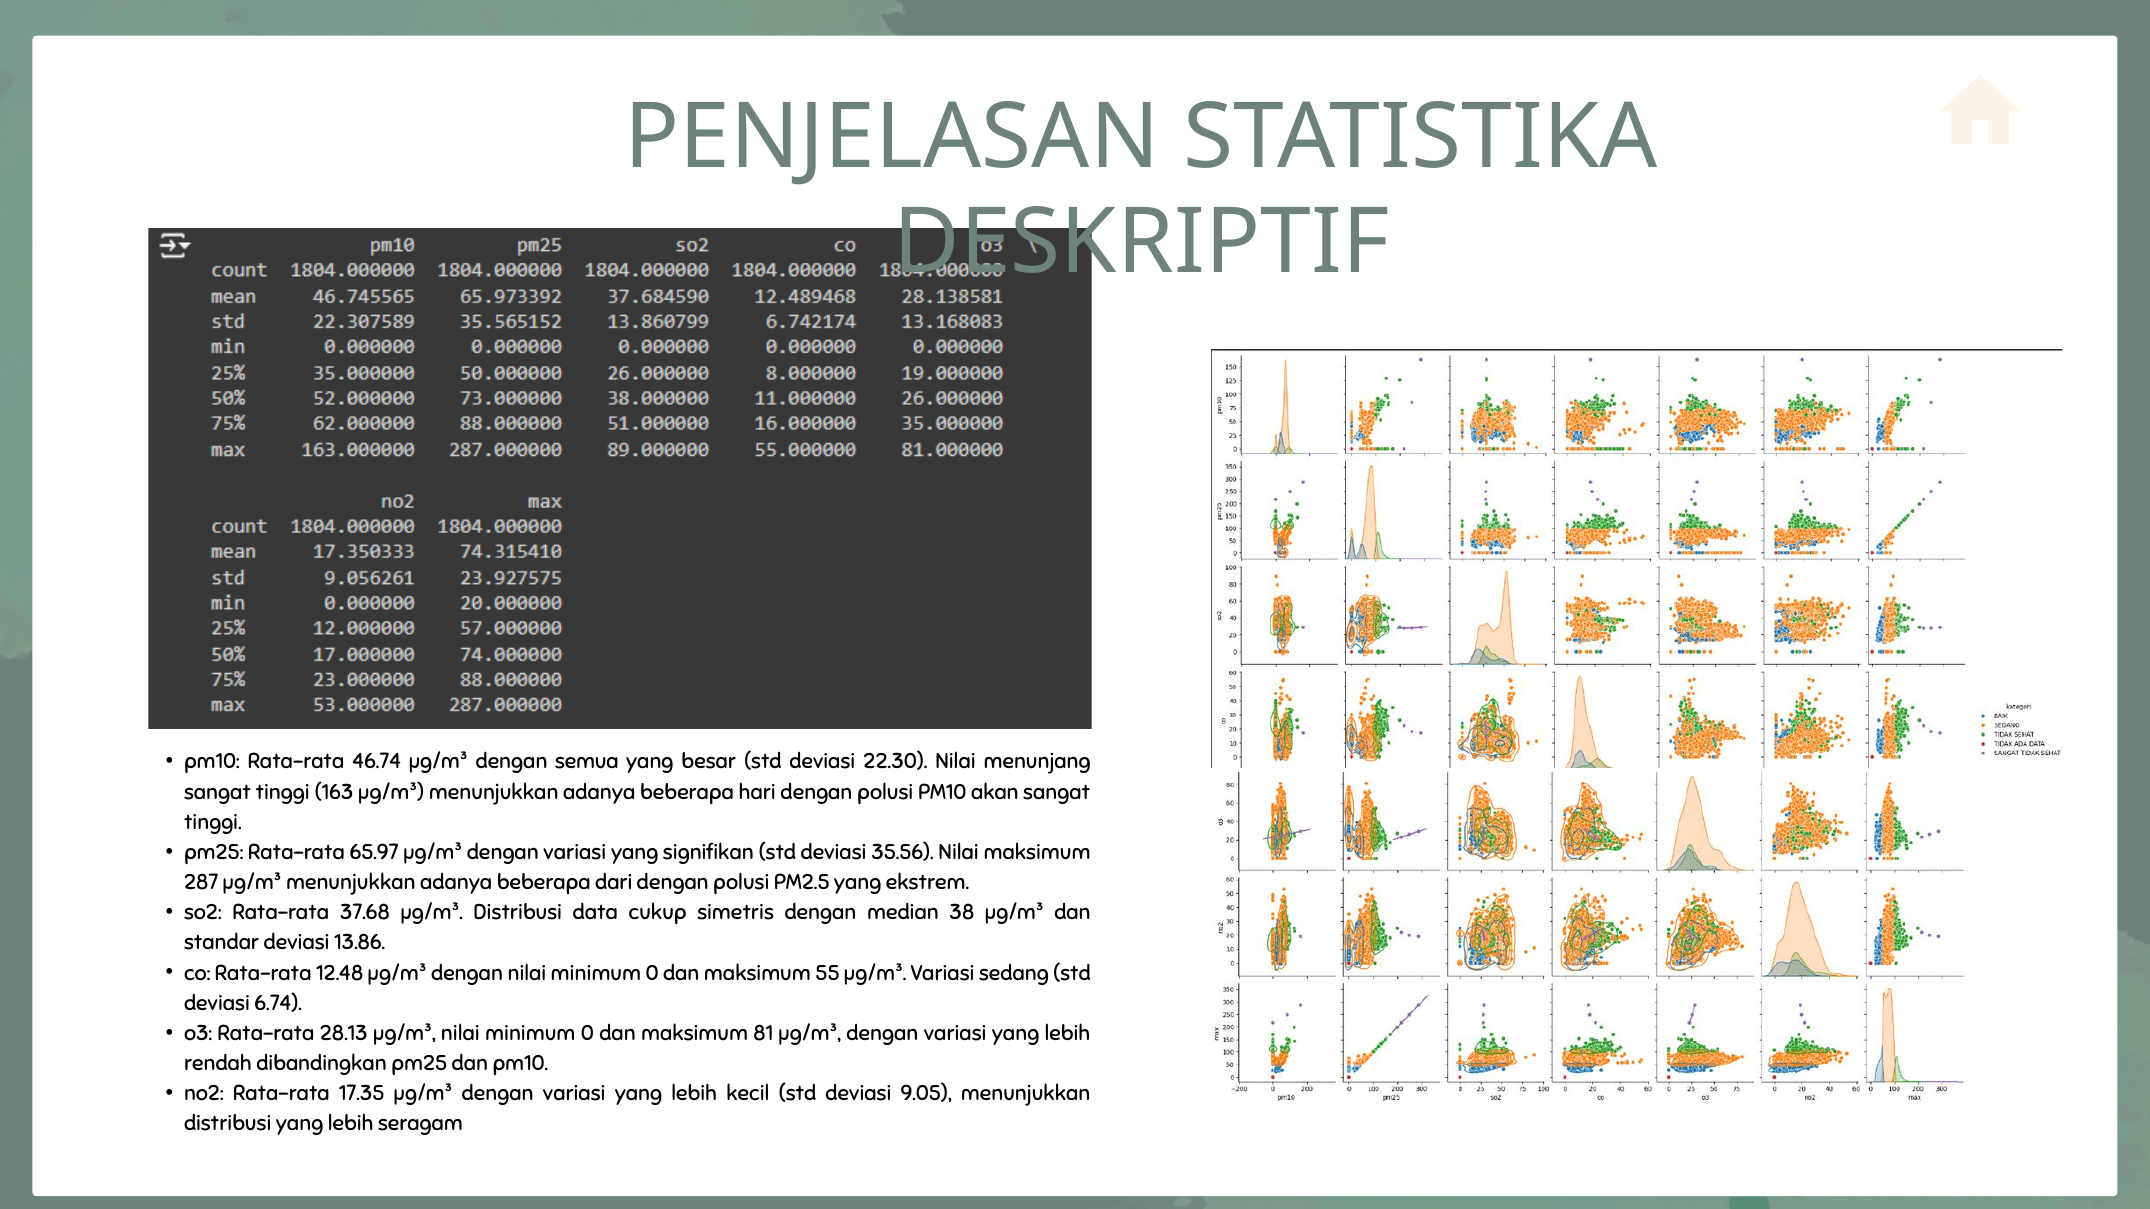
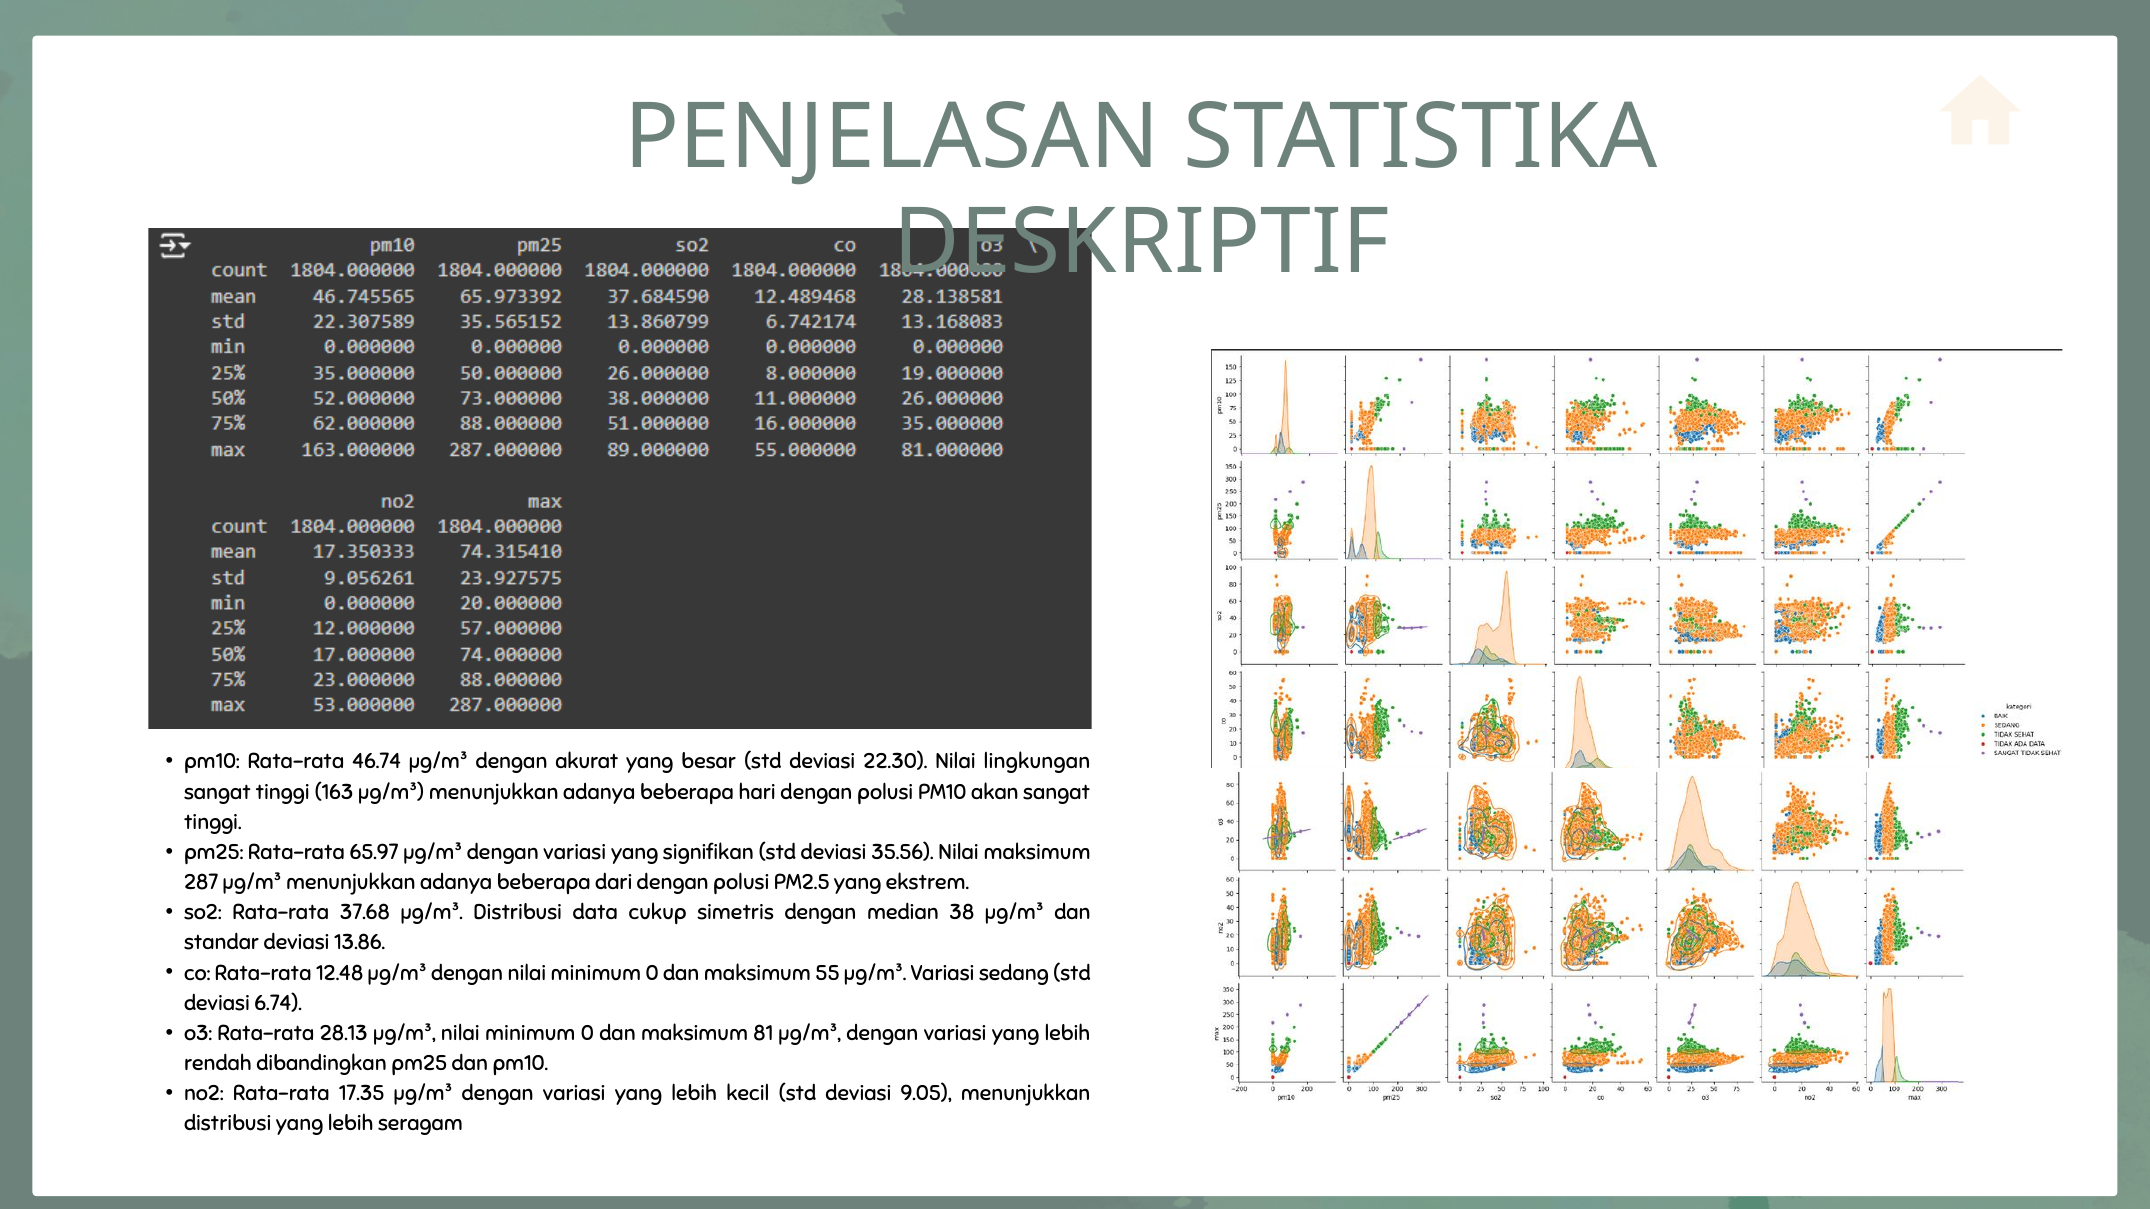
semua: semua -> akurat (587, 762)
menunjang: menunjang -> lingkungan (1037, 762)
